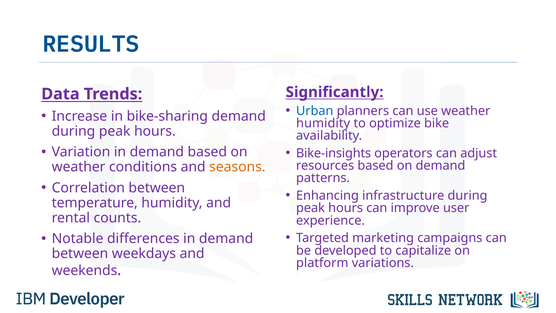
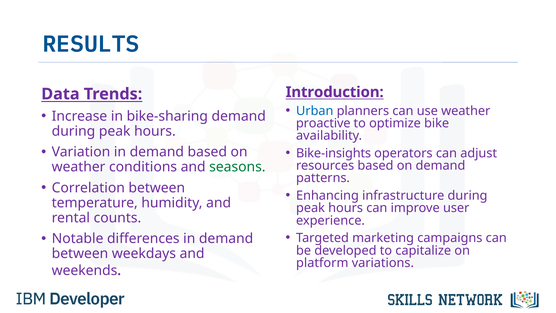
Significantly: Significantly -> Introduction (335, 92)
humidity: humidity -> proactive (323, 123)
seasons colour: orange -> green (237, 167)
